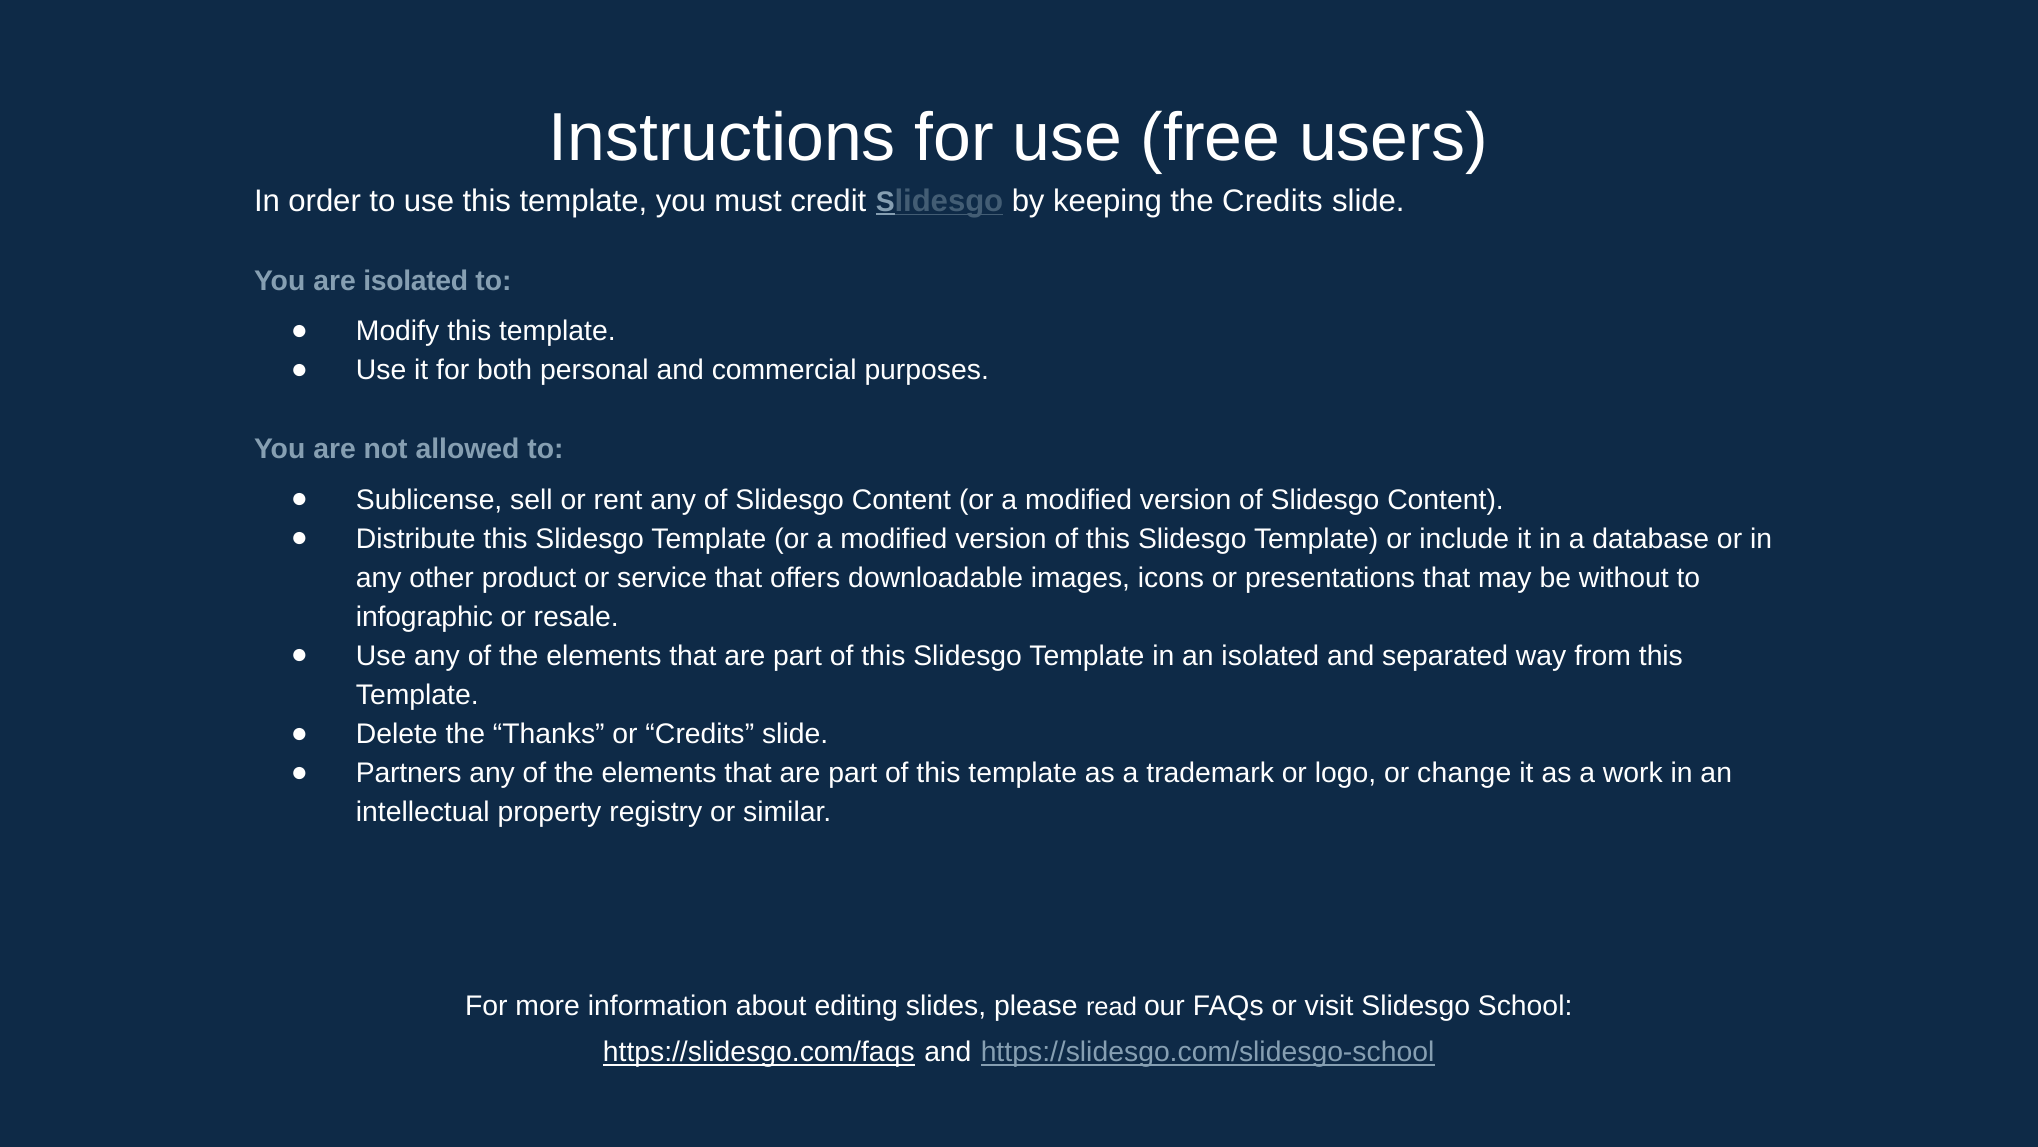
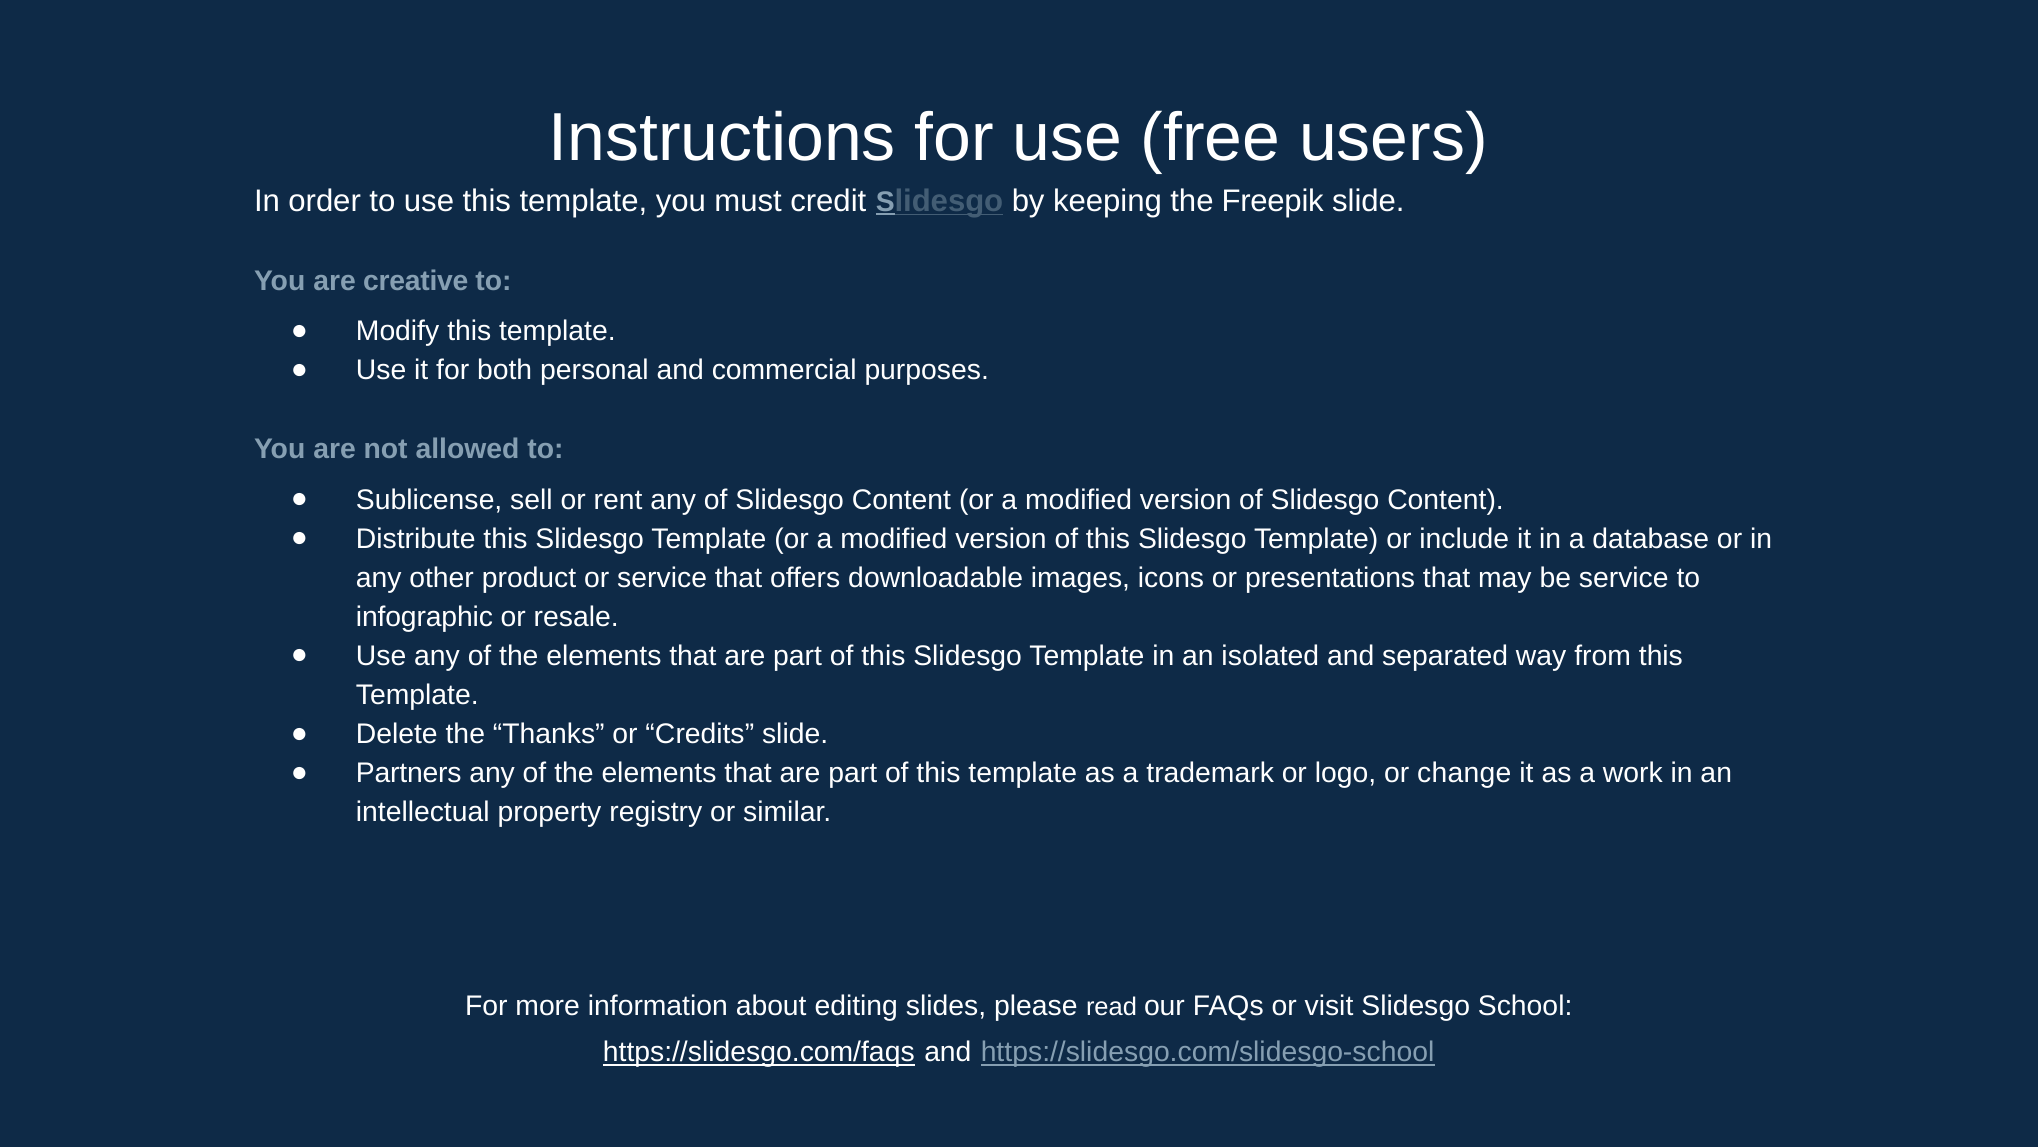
the Credits: Credits -> Freepik (1273, 201)
are isolated: isolated -> creative (416, 281)
be without: without -> service (1624, 578)
